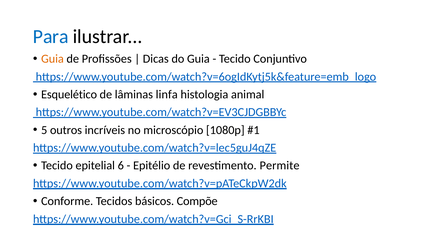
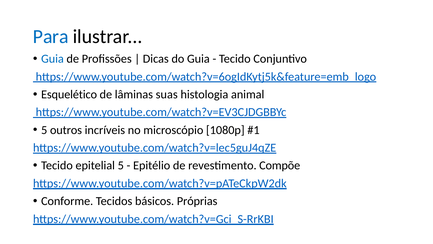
Guia colour: orange -> blue (52, 59)
linfa: linfa -> suas (167, 94)
epitelial 6: 6 -> 5 (121, 165)
Permite: Permite -> Compõe (280, 165)
Compõe: Compõe -> Próprias (197, 201)
